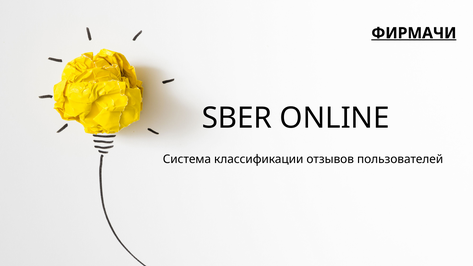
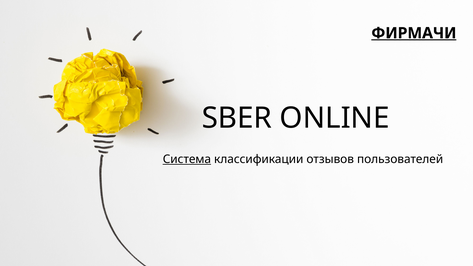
Система underline: none -> present (187, 159)
